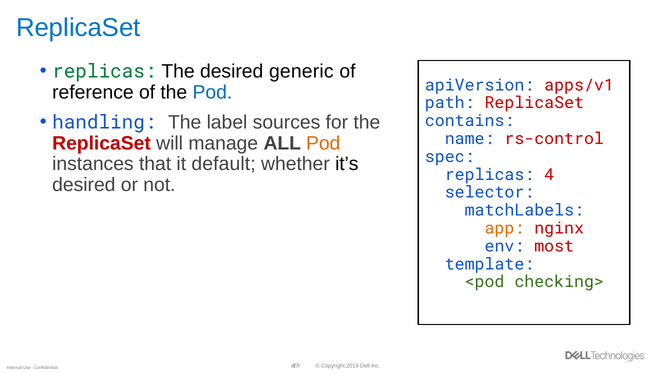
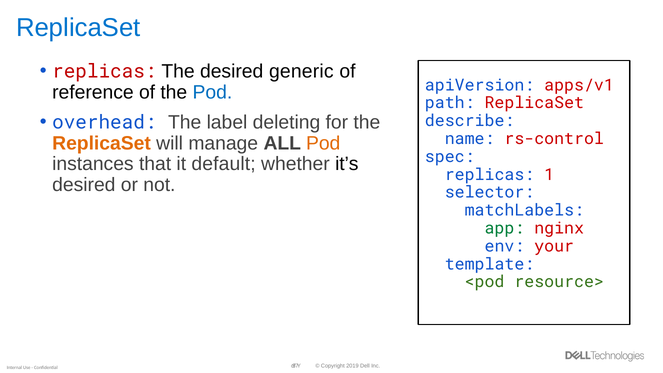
replicas colour: green -> red (104, 71)
handling: handling -> overhead (104, 122)
sources: sources -> deleting (287, 122)
contains: contains -> describe (470, 121)
ReplicaSet colour: red -> orange (102, 143)
4: 4 -> 1 (549, 175)
app colour: orange -> green (504, 228)
most: most -> your (554, 246)
checking>: checking> -> resource> (559, 282)
